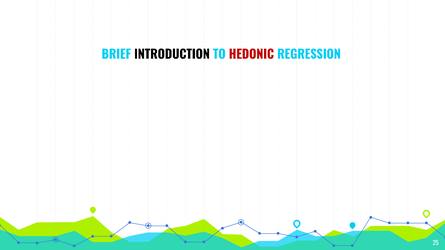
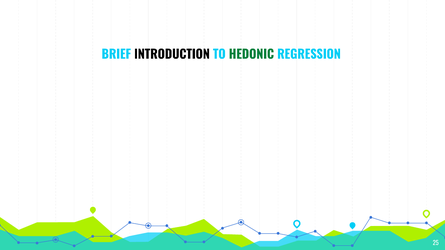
HEDONIC colour: red -> green (251, 55)
